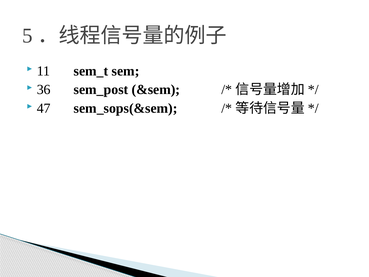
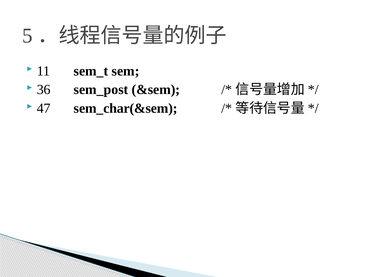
sem_sops(&sem: sem_sops(&sem -> sem_char(&sem (126, 108)
